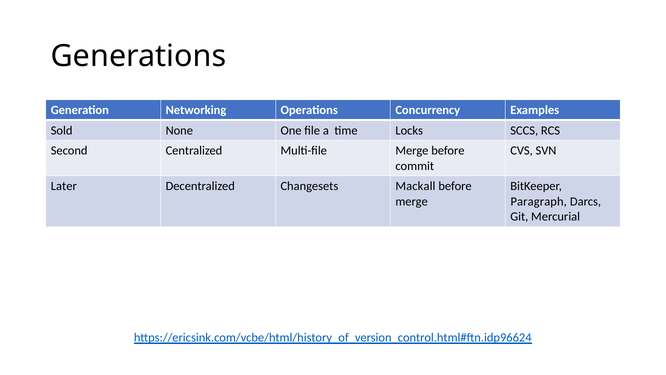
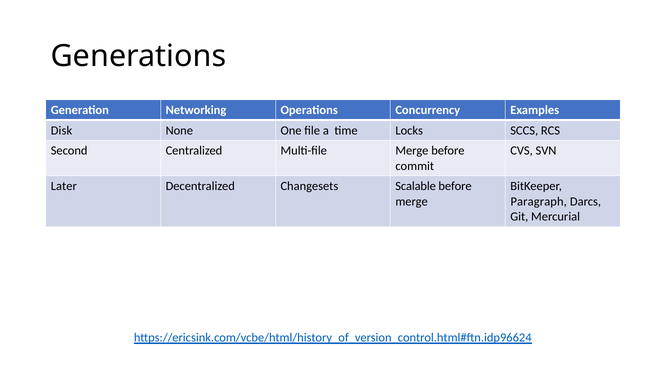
Sold: Sold -> Disk (62, 130)
Mackall: Mackall -> Scalable (416, 186)
